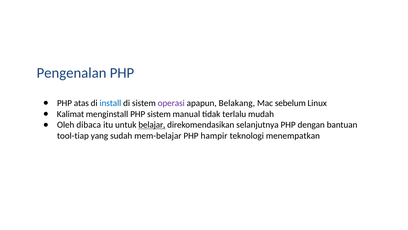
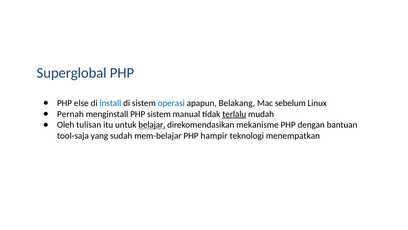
Pengenalan: Pengenalan -> Superglobal (72, 73)
atas: atas -> else (81, 103)
operasi colour: purple -> blue (171, 103)
Kalimat: Kalimat -> Pernah (70, 114)
terlalu underline: none -> present (234, 114)
dibaca: dibaca -> tulisan (89, 125)
selanjutnya: selanjutnya -> mekanisme (257, 125)
tool-tiap: tool-tiap -> tool-saja (73, 136)
